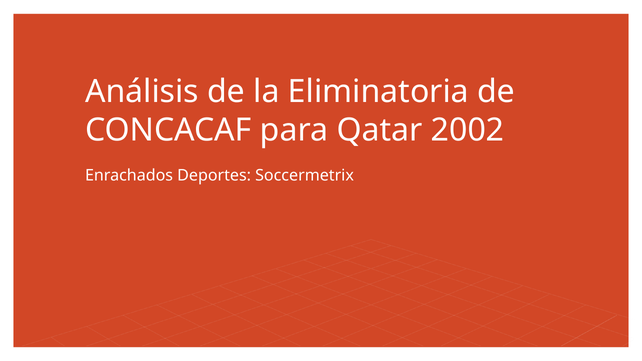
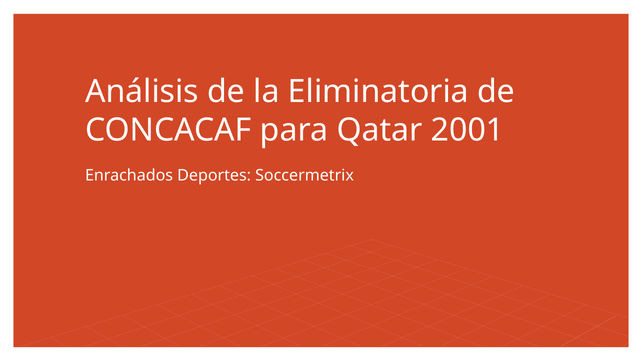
2002: 2002 -> 2001 (468, 130)
